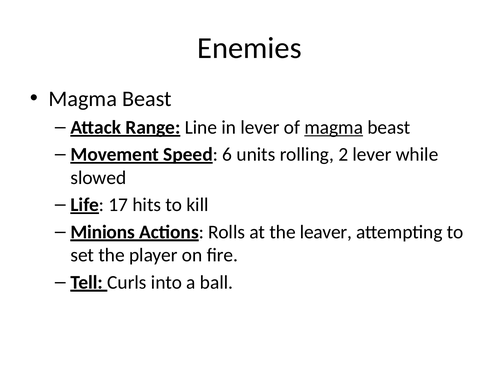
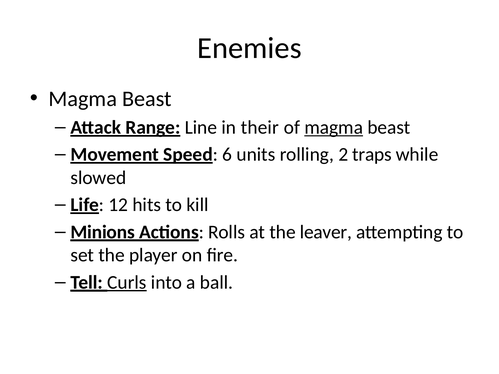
in lever: lever -> their (260, 128)
2 lever: lever -> traps (372, 155)
17: 17 -> 12 (118, 205)
Curls underline: none -> present (127, 283)
